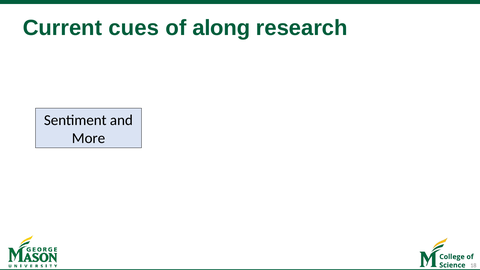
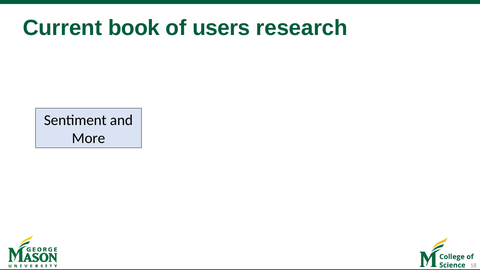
cues: cues -> book (134, 28)
along: along -> users (221, 28)
